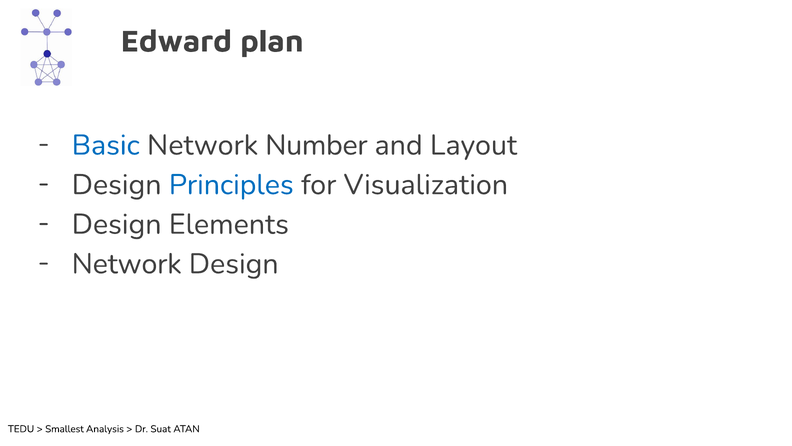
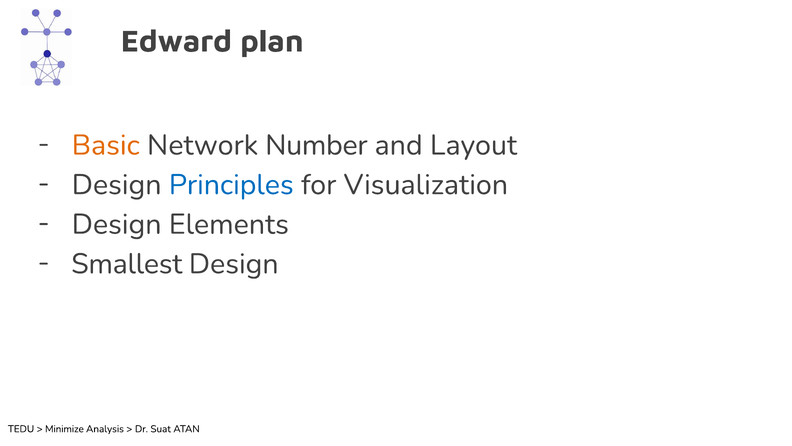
Basic colour: blue -> orange (106, 145)
Network: Network -> Smallest (127, 264)
Smallest: Smallest -> Minimize (64, 428)
